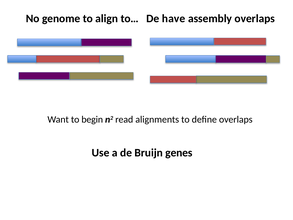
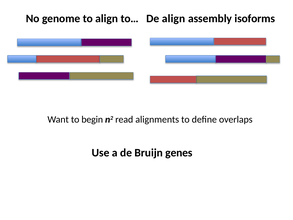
De have: have -> align (174, 19)
assembly overlaps: overlaps -> isoforms (255, 19)
